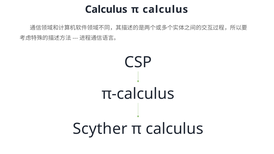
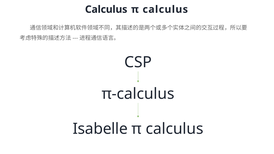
Scyther: Scyther -> Isabelle (100, 129)
